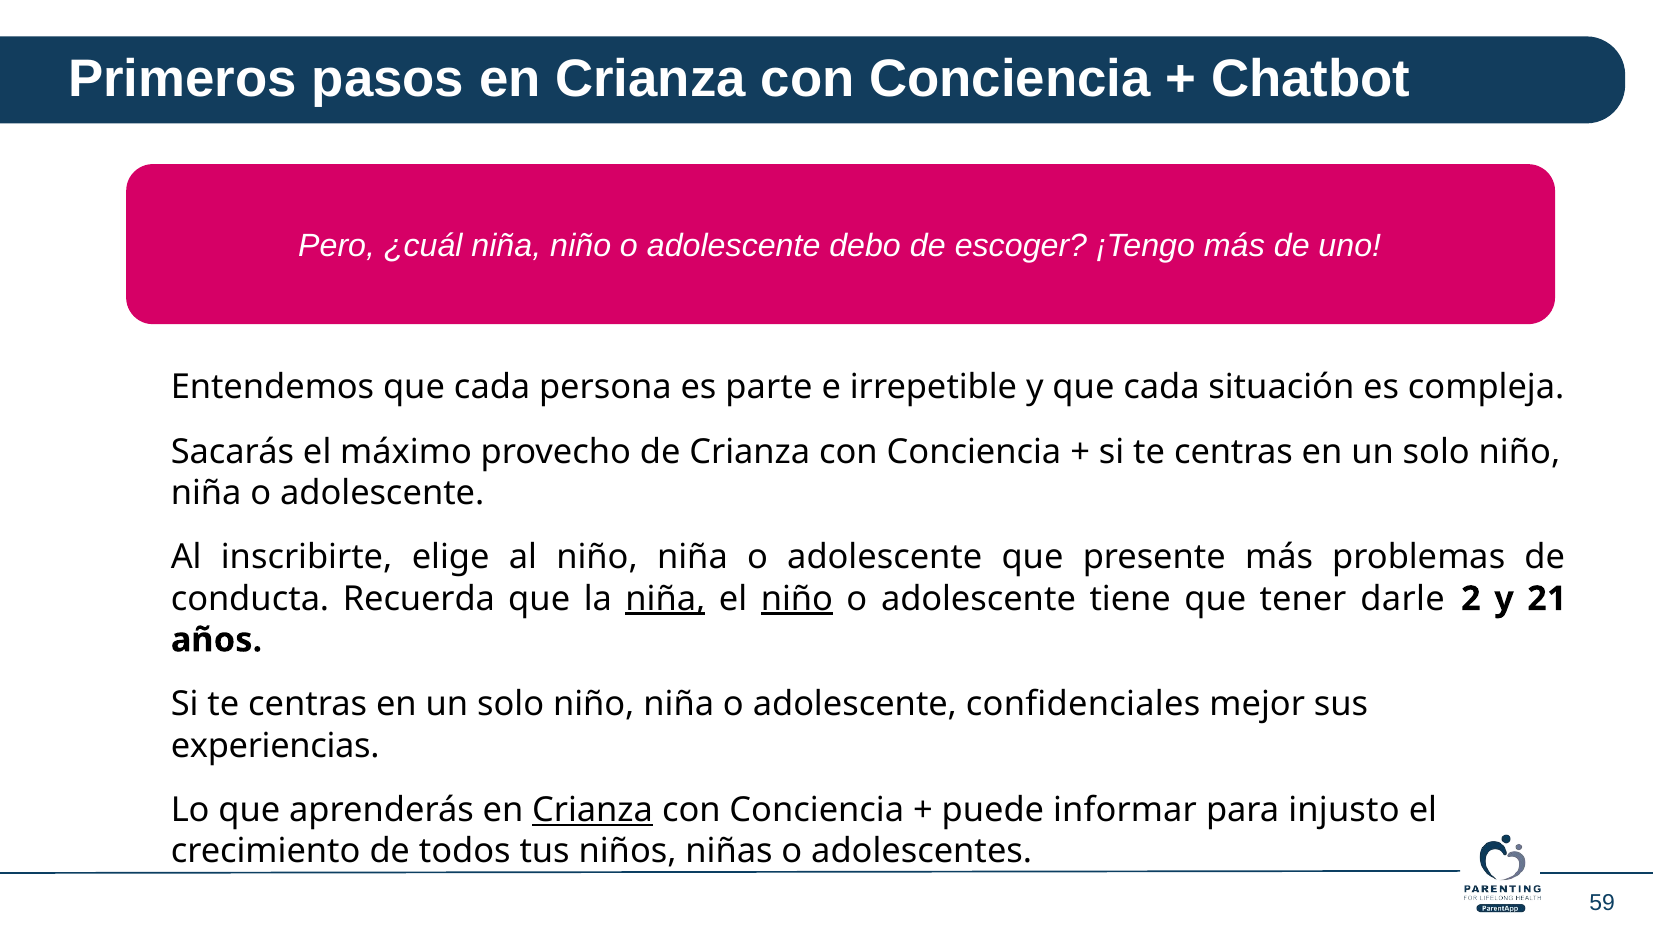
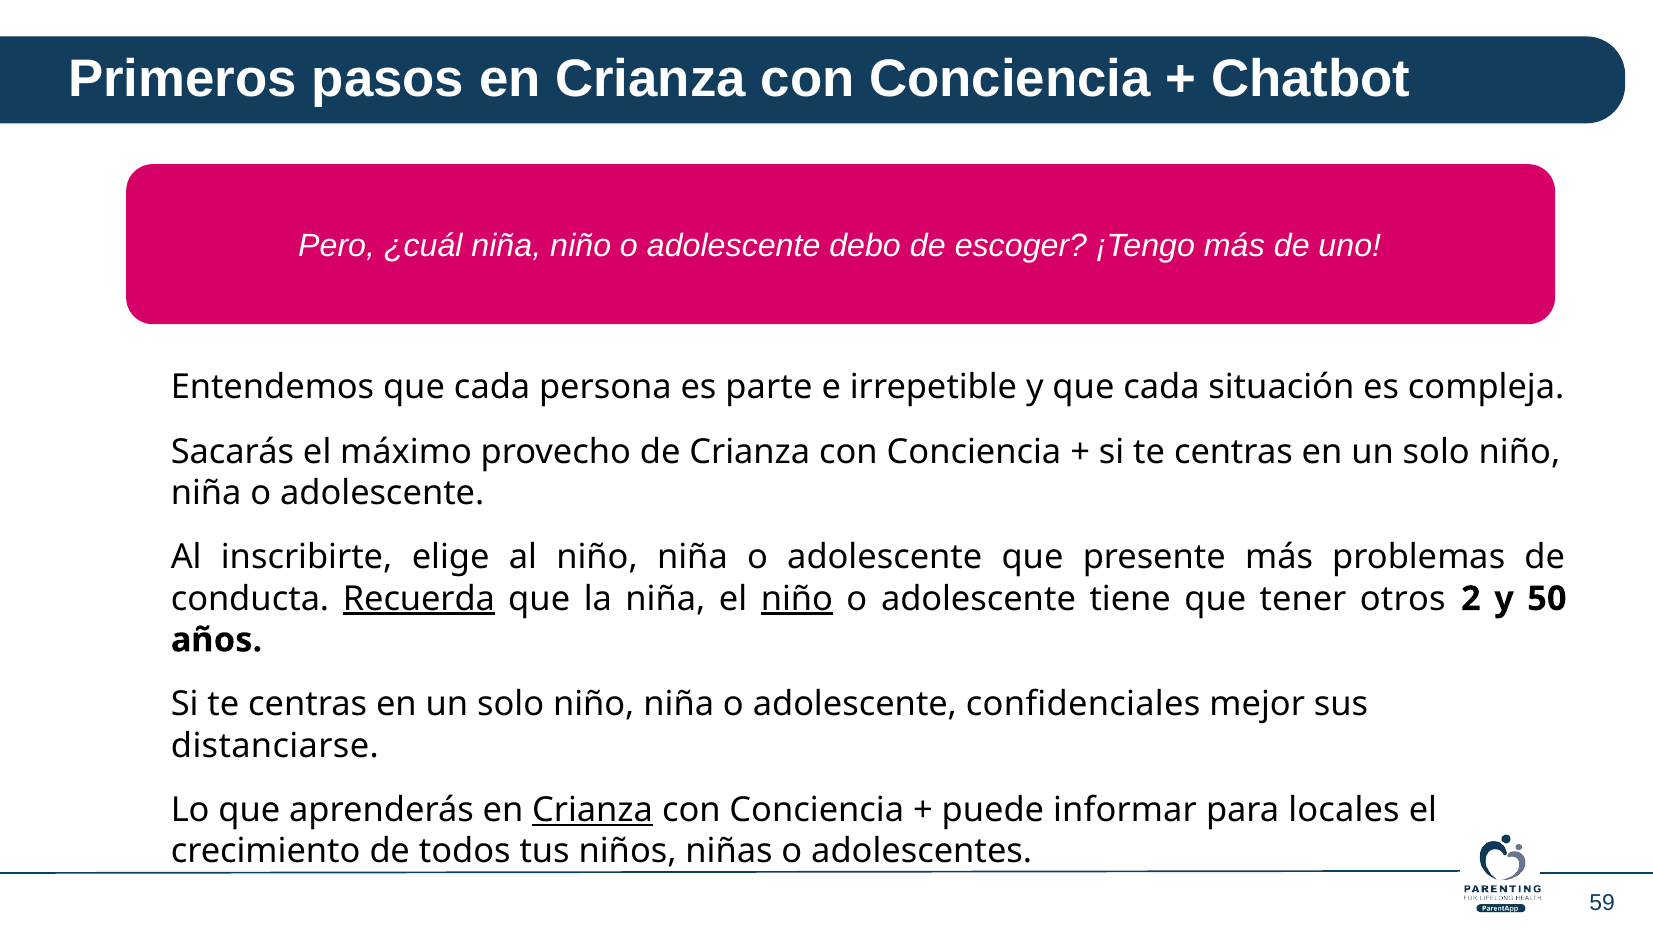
Recuerda underline: none -> present (419, 599)
niña underline: present -> none (665, 599)
darle: darle -> otros (1403, 599)
21: 21 -> 50 (1547, 599)
experiencias: experiencias -> distanciarse (275, 746)
injusto: injusto -> locales (1344, 810)
